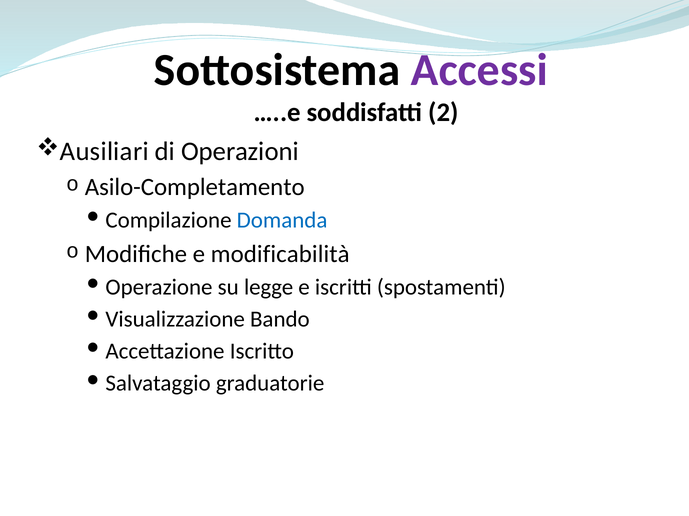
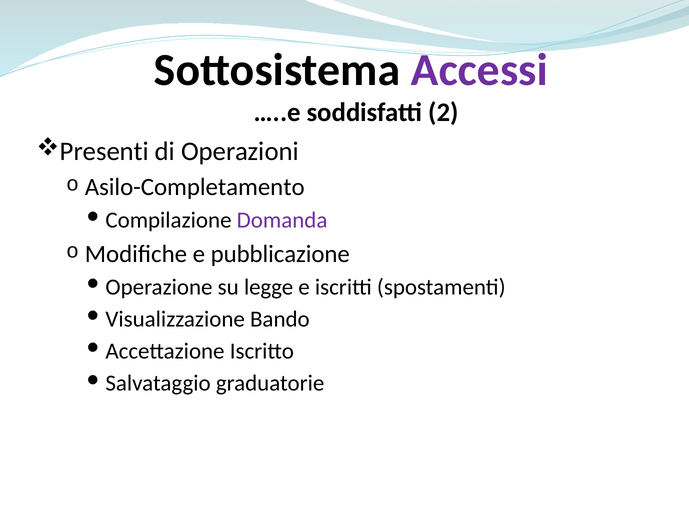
Ausiliari: Ausiliari -> Presenti (104, 152)
Domanda colour: blue -> purple (282, 221)
modificabilità: modificabilità -> pubblicazione (280, 254)
